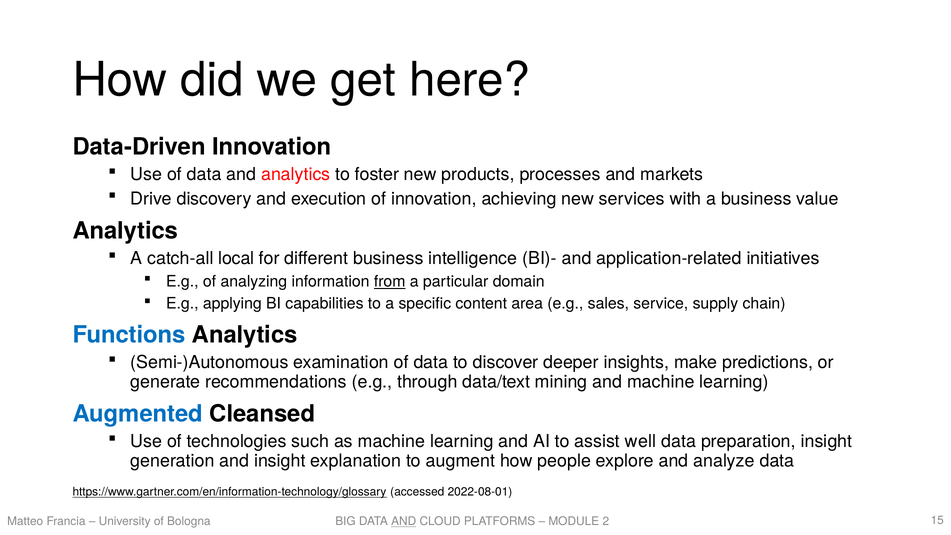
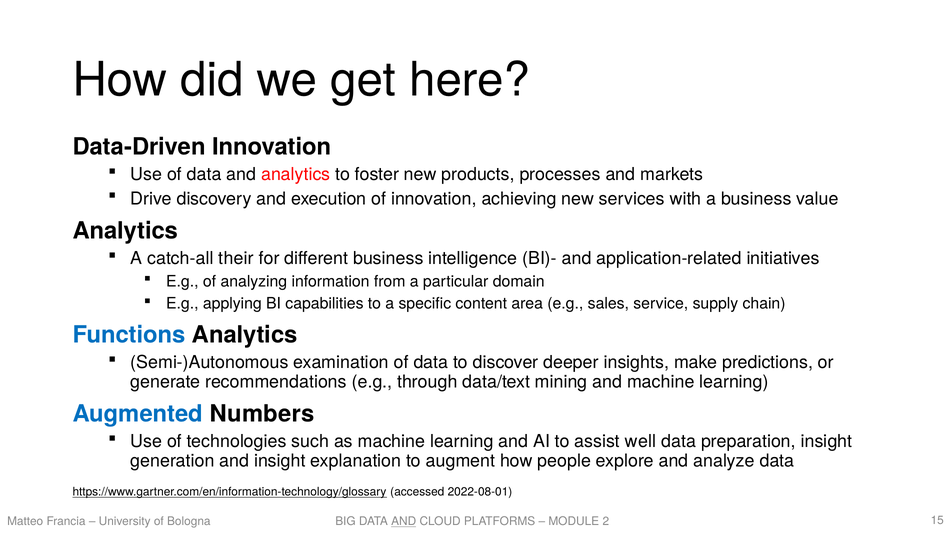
local: local -> their (236, 258)
from underline: present -> none (390, 282)
Cleansed: Cleansed -> Numbers (262, 414)
